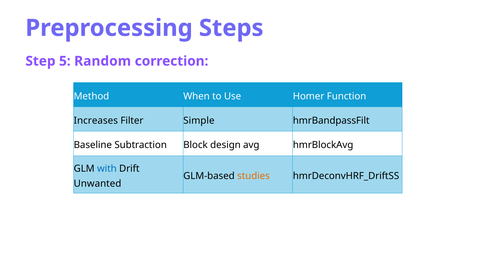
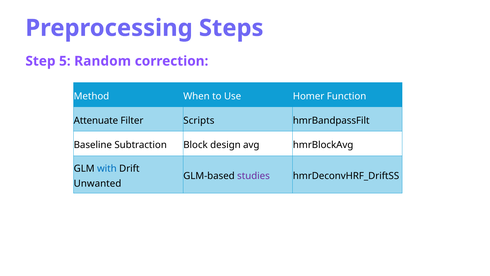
Increases: Increases -> Attenuate (96, 120)
Simple: Simple -> Scripts (199, 120)
studies colour: orange -> purple (253, 176)
